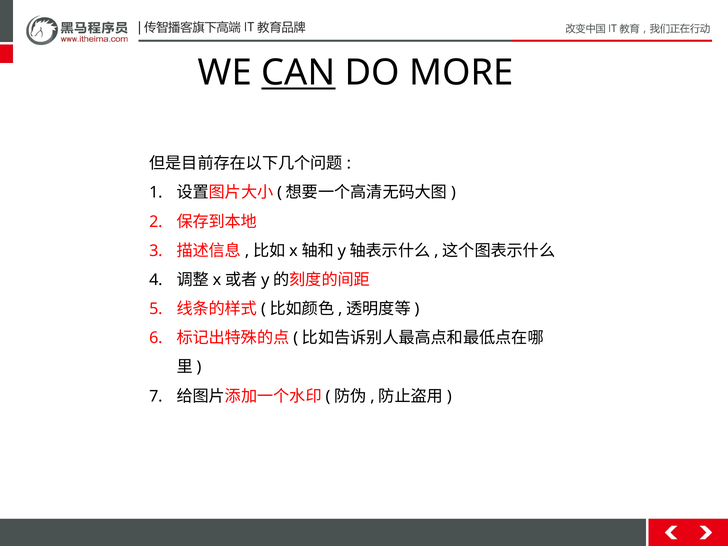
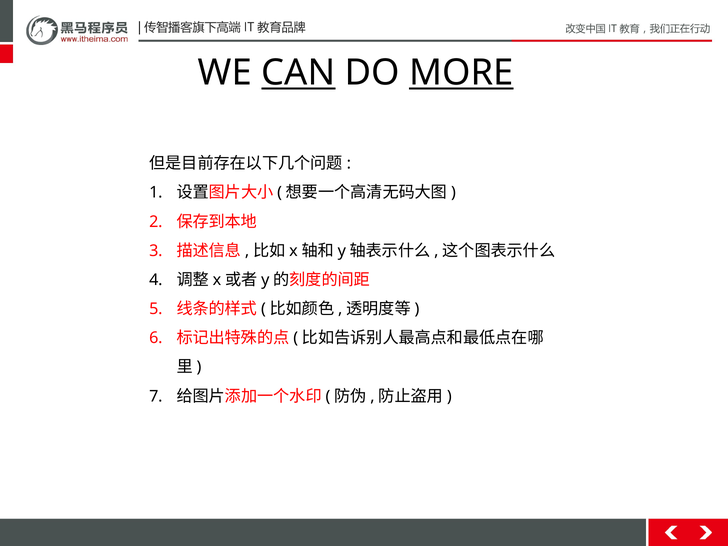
MORE underline: none -> present (461, 73)
